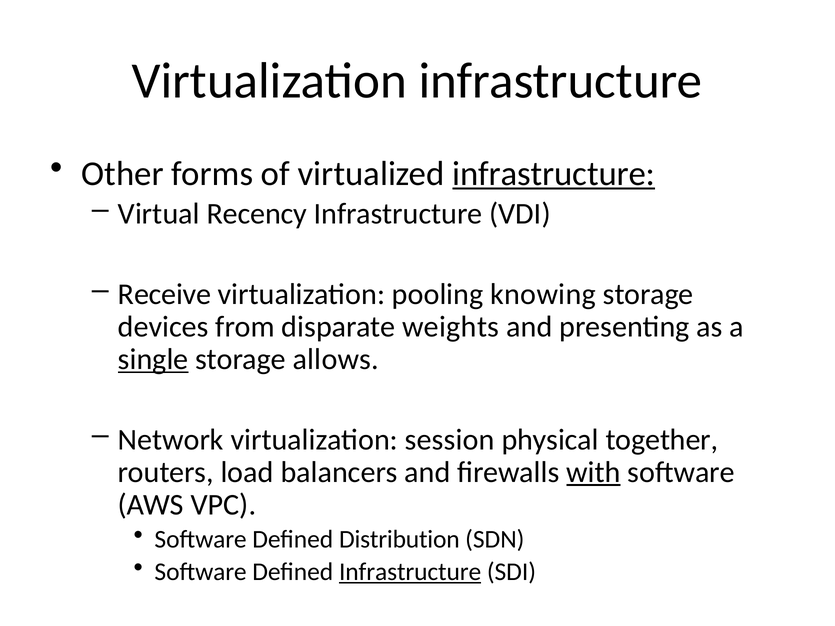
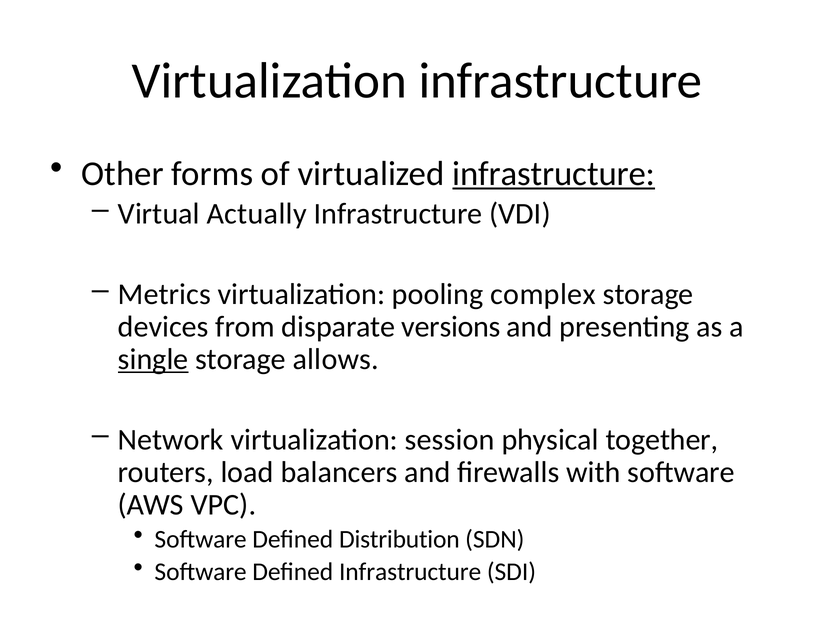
Recency: Recency -> Actually (257, 214)
Receive: Receive -> Metrics (164, 294)
knowing: knowing -> complex (543, 294)
weights: weights -> versions (451, 327)
with underline: present -> none (594, 472)
Infrastructure underline: present -> none (410, 572)
